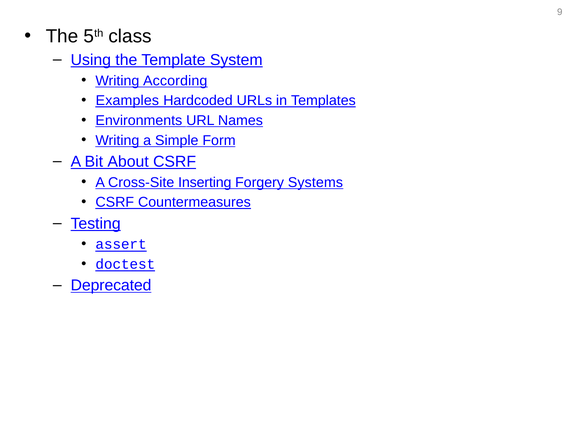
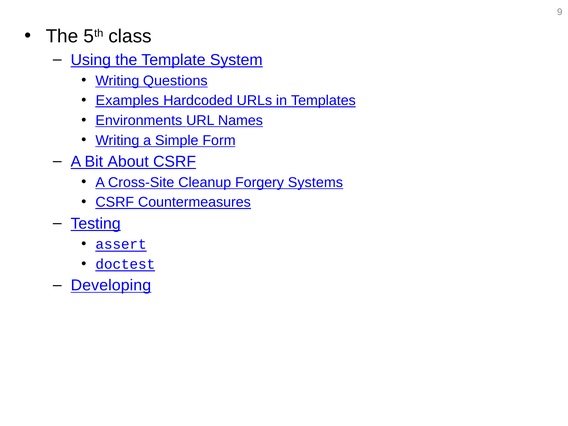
According: According -> Questions (175, 81)
Inserting: Inserting -> Cleanup (205, 182)
Deprecated: Deprecated -> Developing (111, 285)
